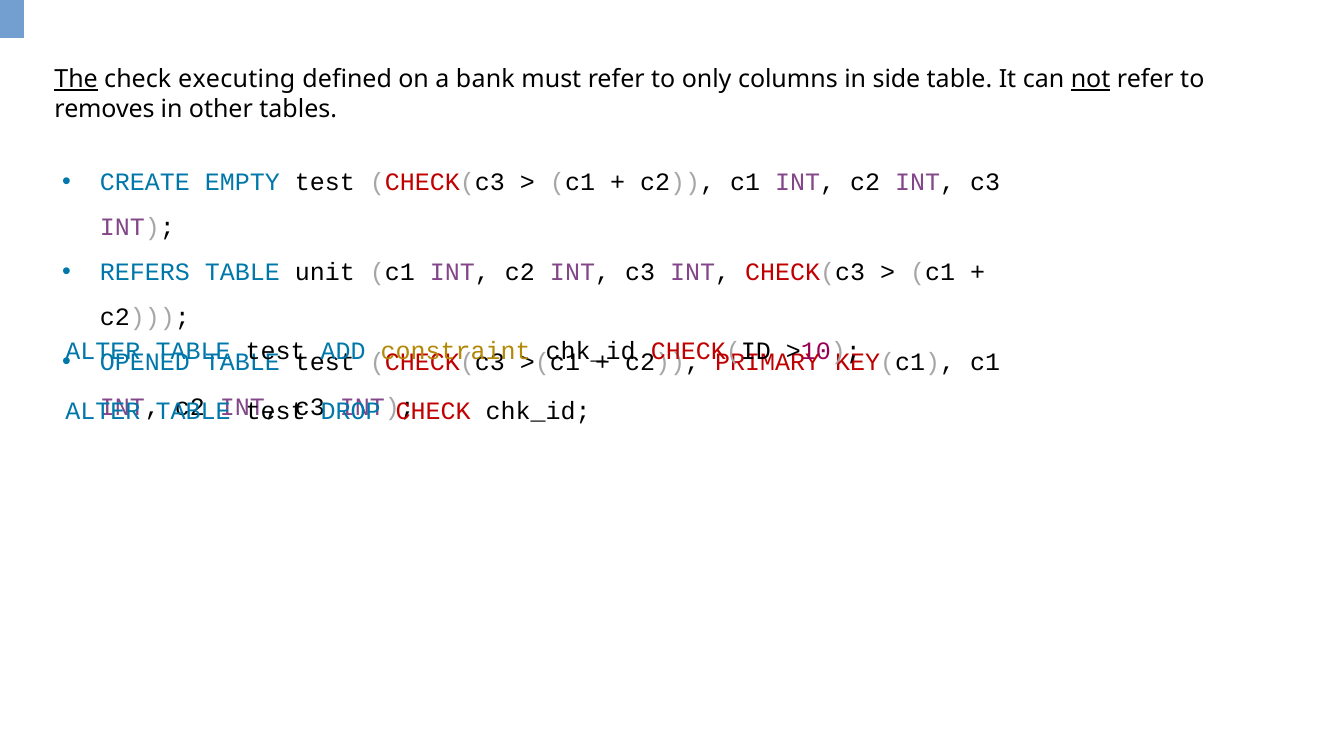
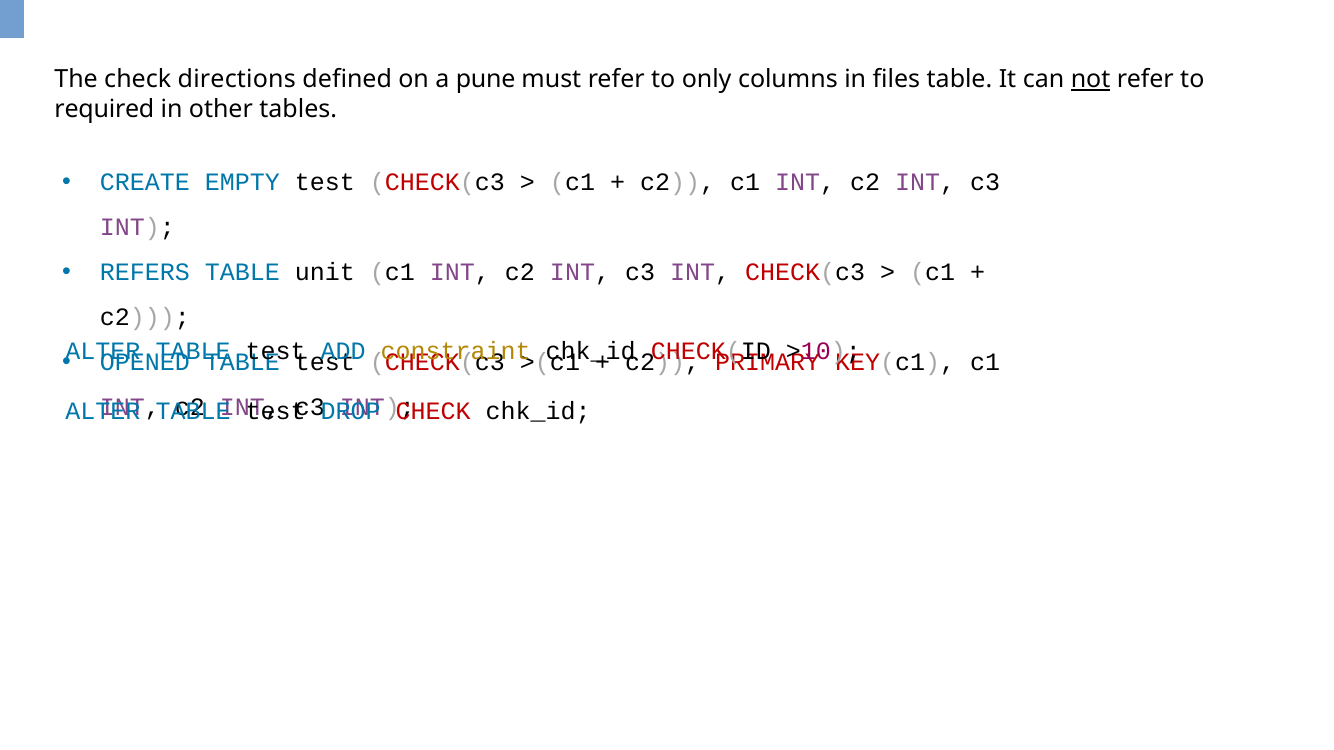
The underline: present -> none (76, 79)
executing: executing -> directions (237, 79)
bank: bank -> pune (486, 79)
side: side -> files (896, 79)
removes: removes -> required (104, 109)
